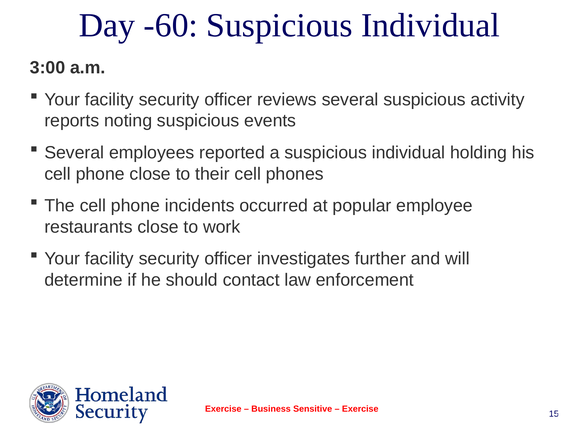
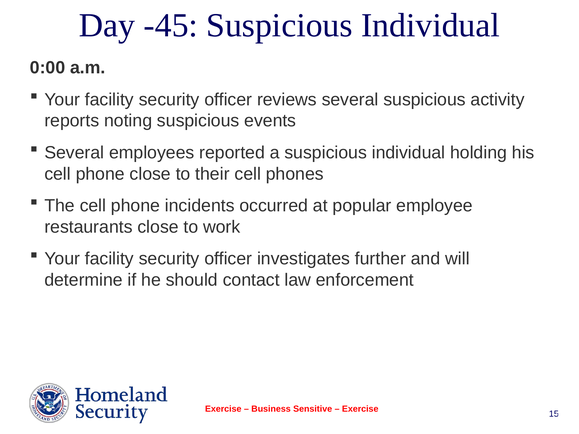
-60: -60 -> -45 (171, 26)
3:00: 3:00 -> 0:00 (48, 68)
